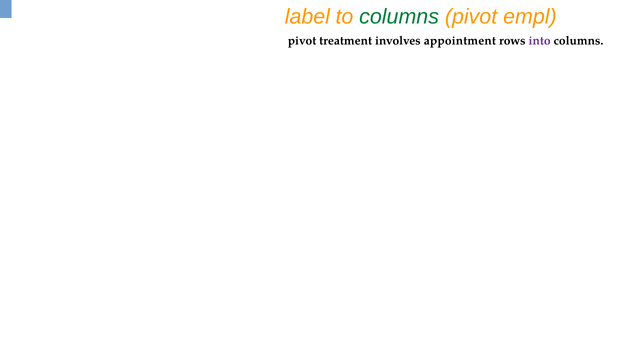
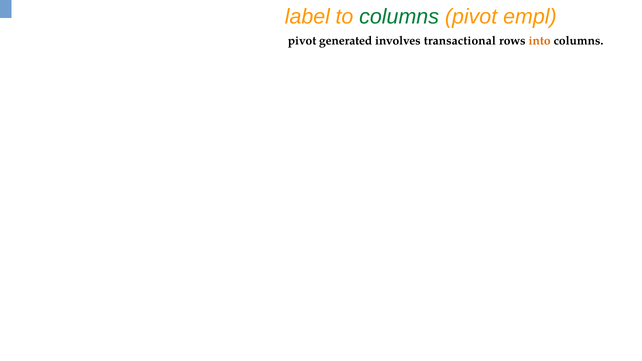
treatment: treatment -> generated (346, 41)
appointment: appointment -> transactional (460, 41)
into colour: purple -> orange (540, 41)
